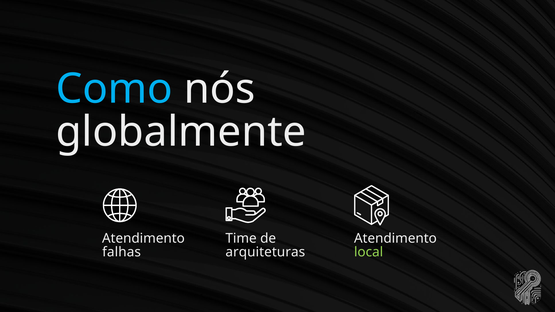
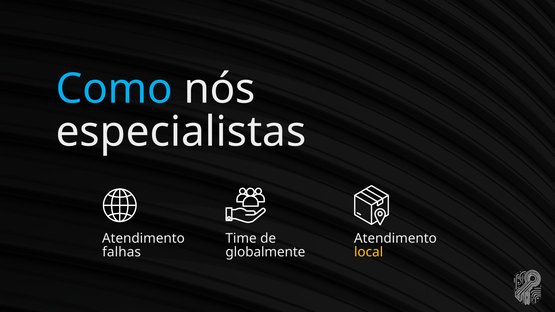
globalmente: globalmente -> especialistas (181, 132)
arquiteturas: arquiteturas -> globalmente (265, 252)
local colour: light green -> yellow (369, 252)
